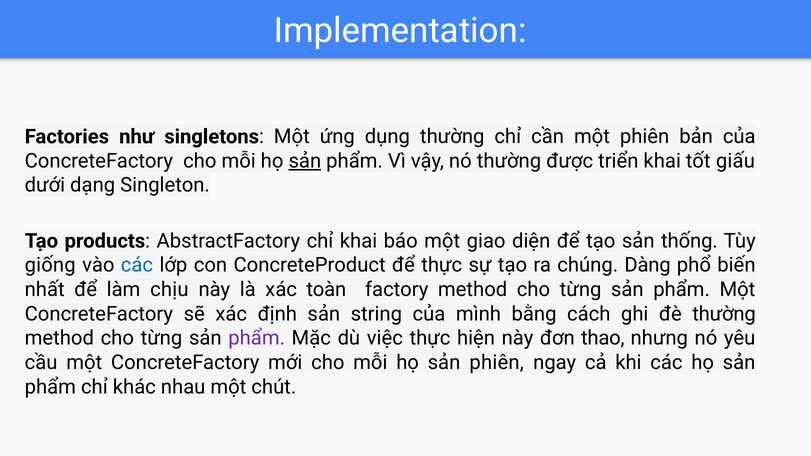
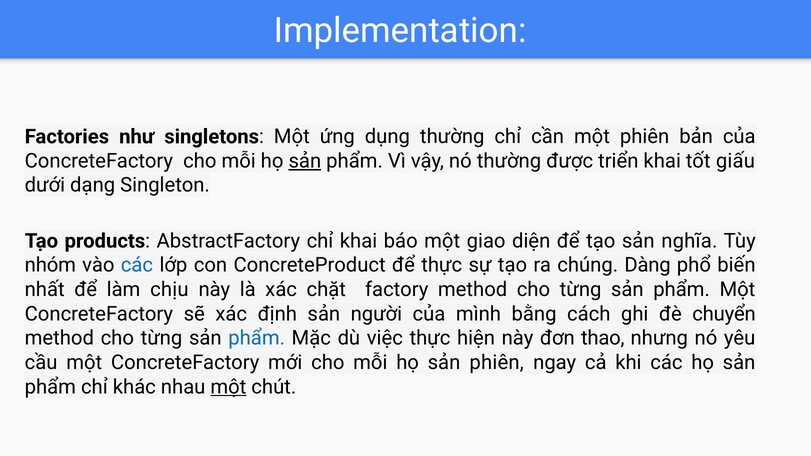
thống: thống -> nghĩa (689, 241)
giống: giống -> nhóm (50, 265)
toàn: toàn -> chặt (326, 290)
string: string -> người (376, 314)
đè thường: thường -> chuyển (724, 314)
phẩm colour: purple -> blue (257, 338)
một underline: none -> present (228, 387)
